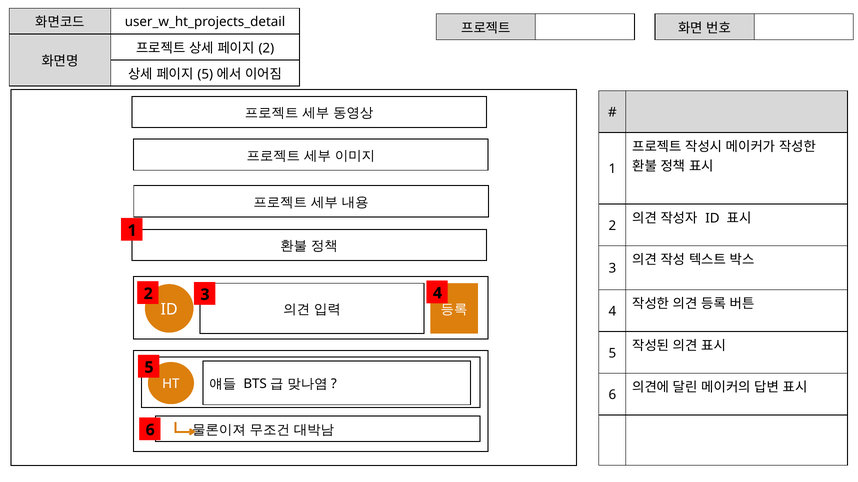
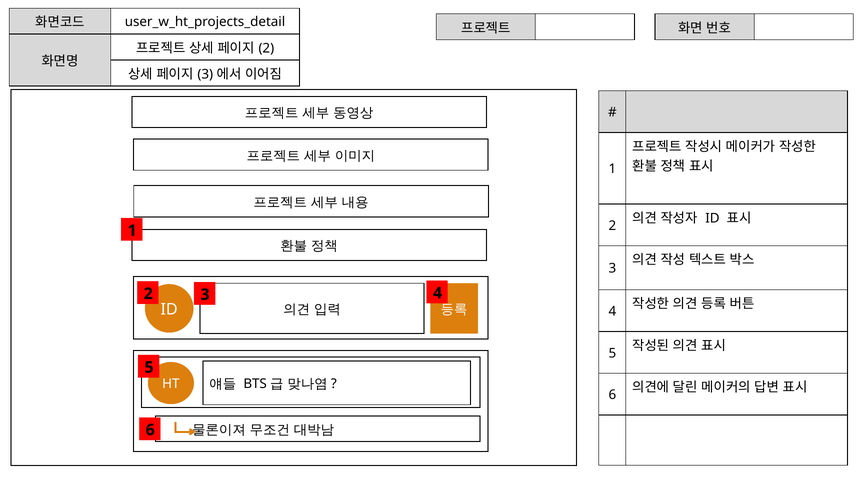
5: 5 -> 3 (205, 74)
